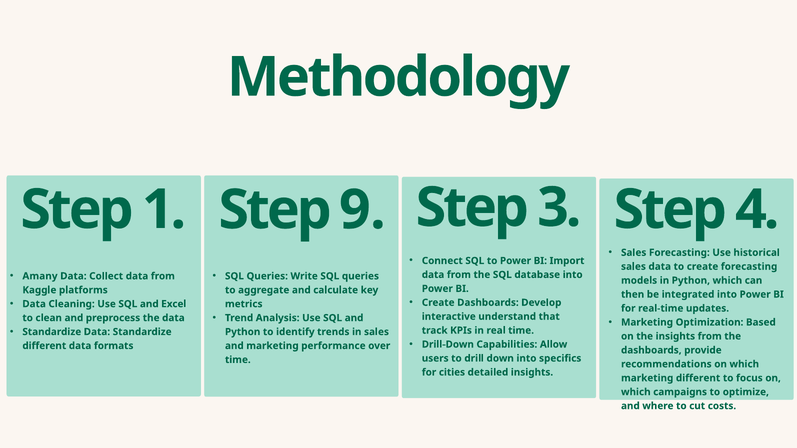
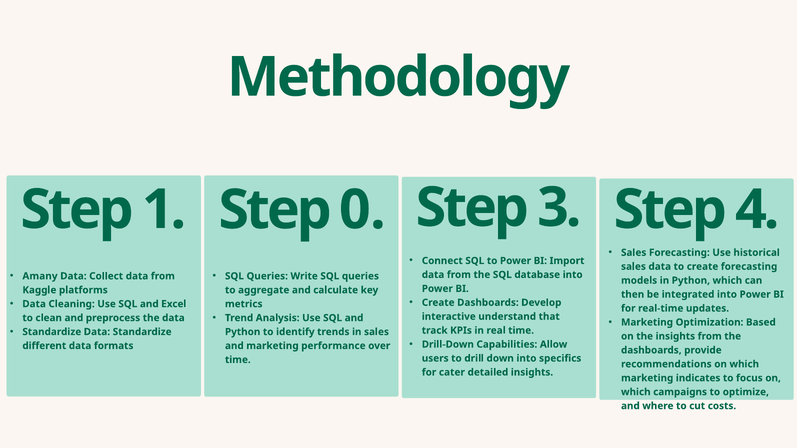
9: 9 -> 0 (362, 210)
cities: cities -> cater (452, 372)
marketing different: different -> indicates (698, 378)
